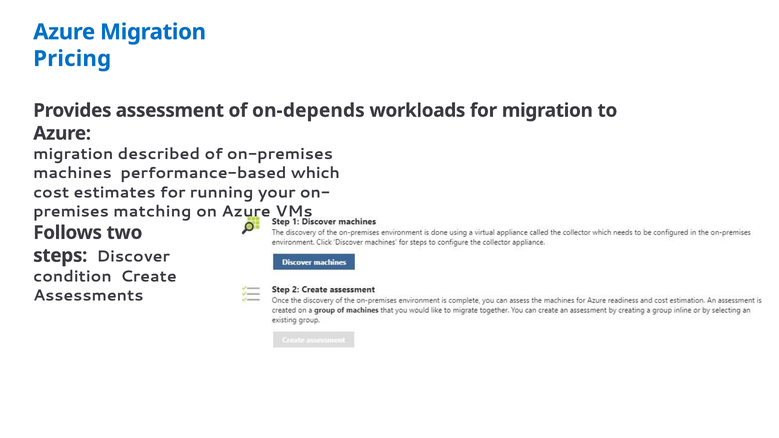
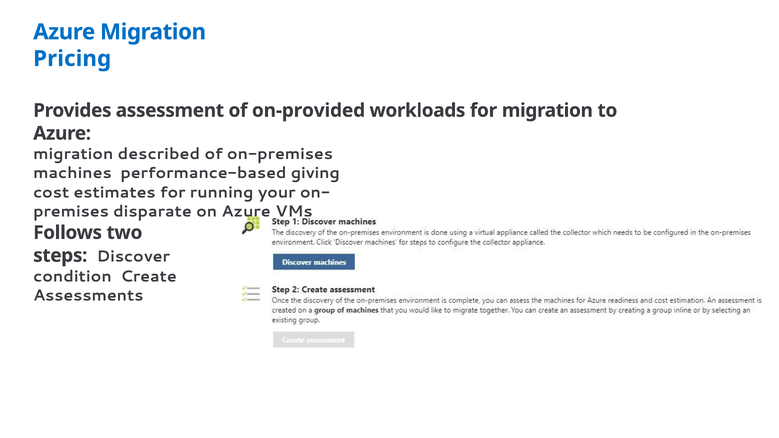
on-depends: on-depends -> on-provided (309, 111)
which: which -> giving (315, 173)
matching: matching -> disparate (152, 212)
